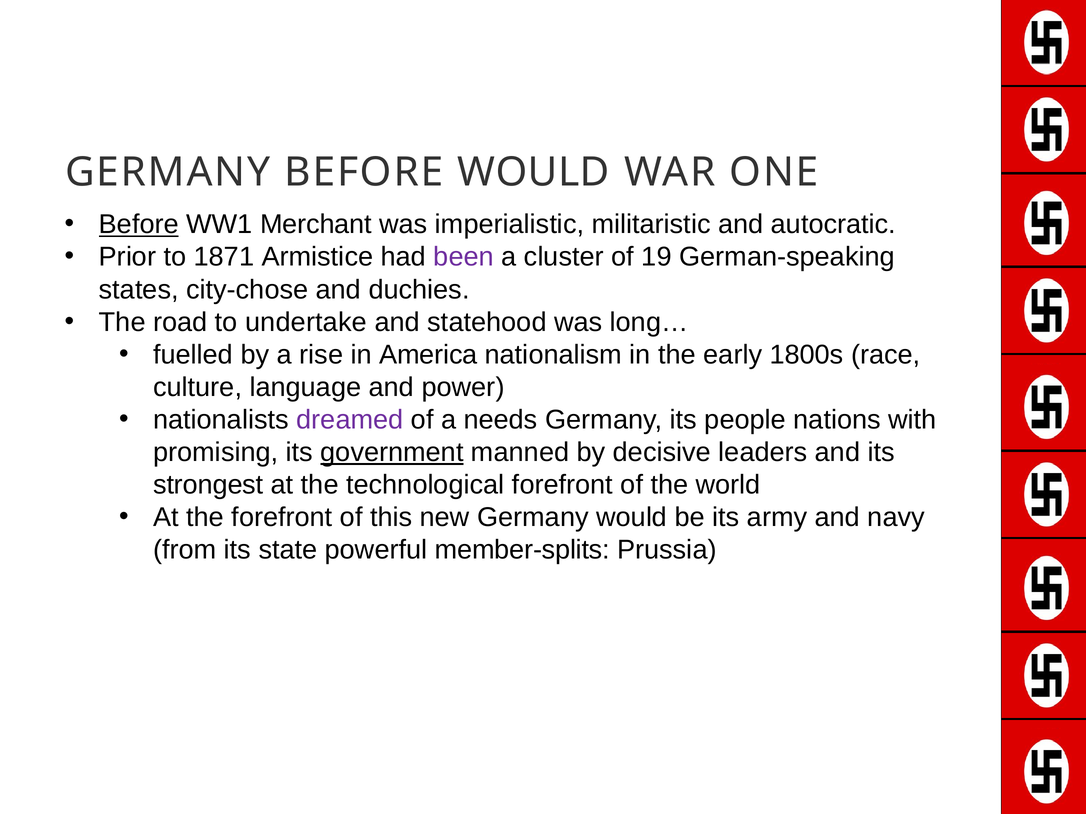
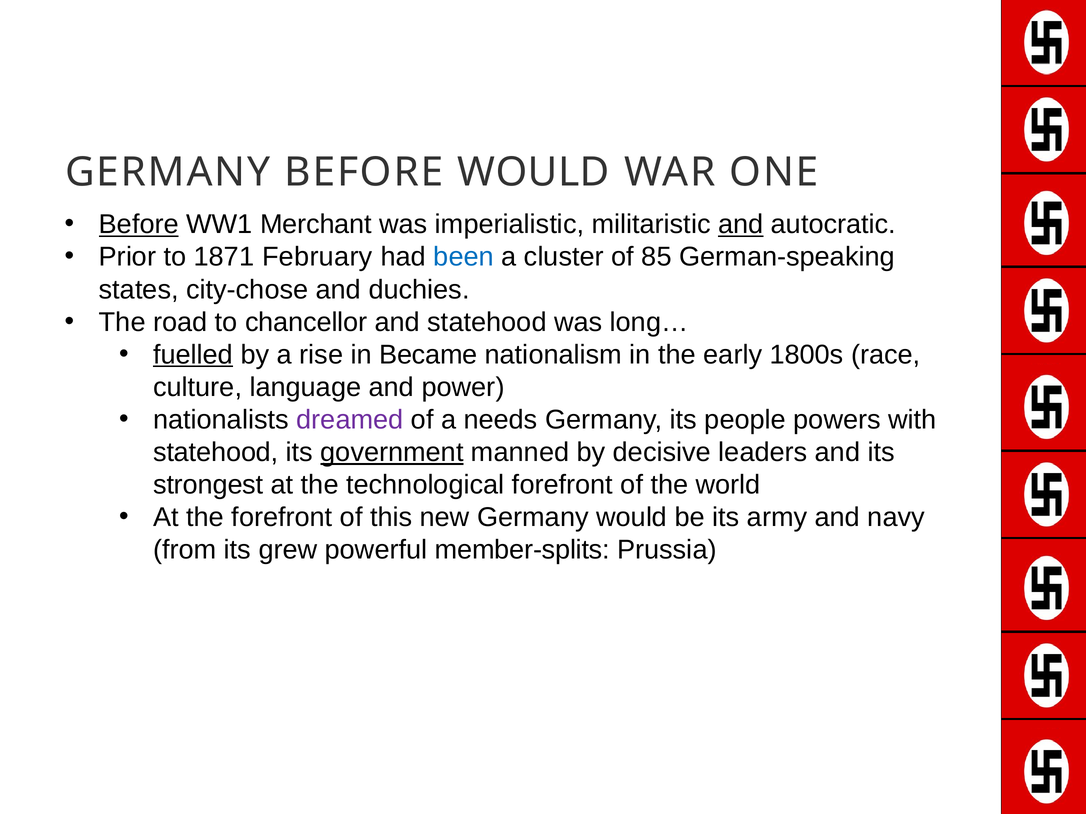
and underline: none -> present (741, 225)
Armistice: Armistice -> February (317, 257)
been colour: purple -> blue (464, 257)
19: 19 -> 85 (657, 257)
undertake: undertake -> chancellor (306, 322)
fuelled underline: none -> present (193, 355)
America: America -> Became (428, 355)
nations: nations -> powers (837, 420)
promising: promising -> statehood (216, 453)
state: state -> grew (288, 550)
